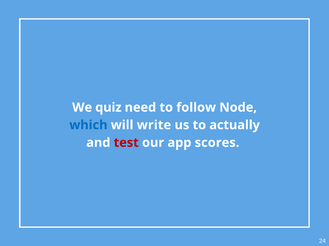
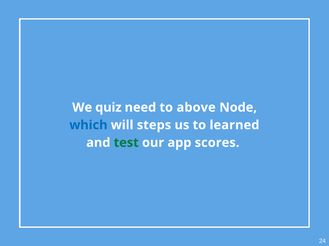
follow: follow -> above (196, 108)
write: write -> steps (154, 125)
actually: actually -> learned (234, 125)
test colour: red -> green (126, 143)
